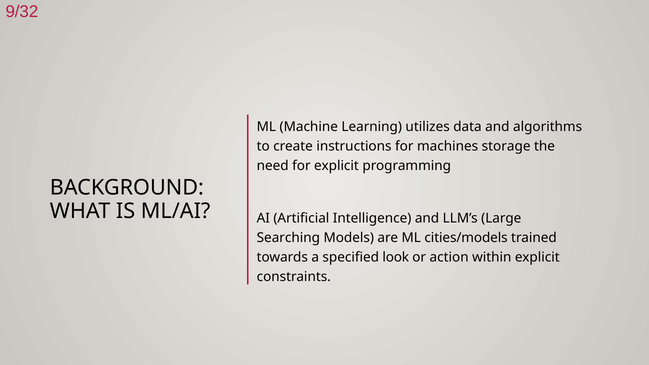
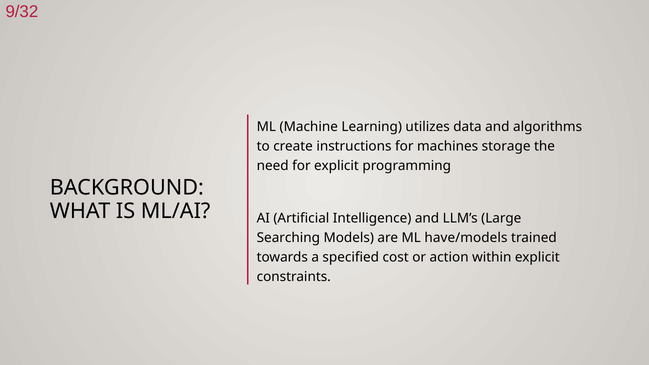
cities/models: cities/models -> have/models (466, 238)
look: look -> cost (396, 257)
